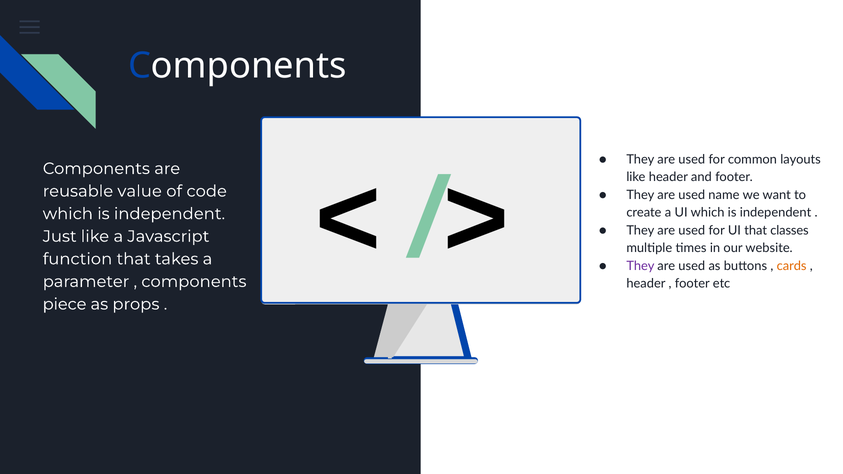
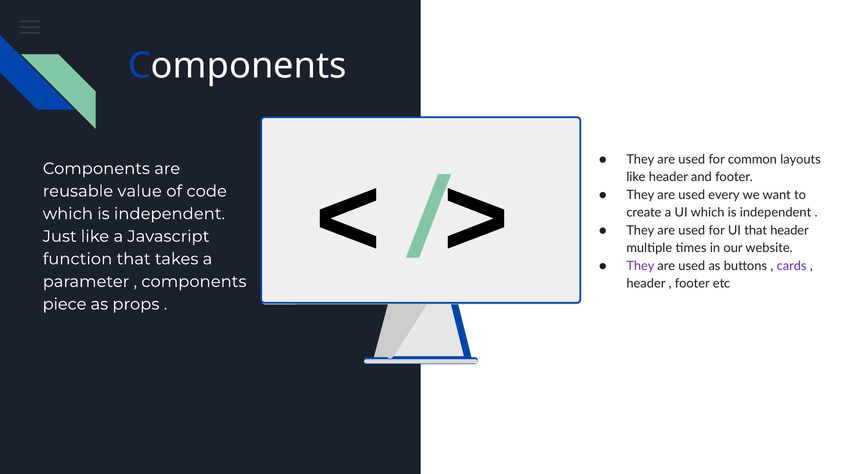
name: name -> every (724, 195)
that classes: classes -> header (789, 231)
cards colour: orange -> purple (792, 266)
